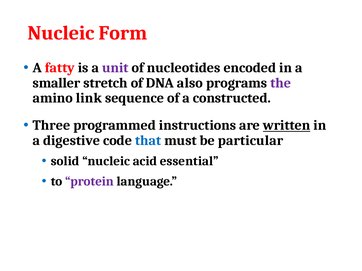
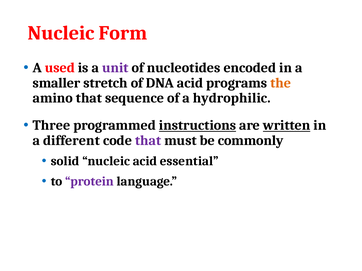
fatty: fatty -> used (60, 68)
DNA also: also -> acid (190, 83)
the colour: purple -> orange (281, 83)
amino link: link -> that (89, 98)
constructed: constructed -> hydrophilic (232, 98)
instructions underline: none -> present (198, 126)
digestive: digestive -> different (72, 141)
that colour: blue -> purple (148, 141)
particular: particular -> commonly (251, 141)
